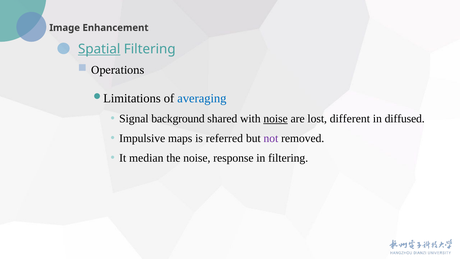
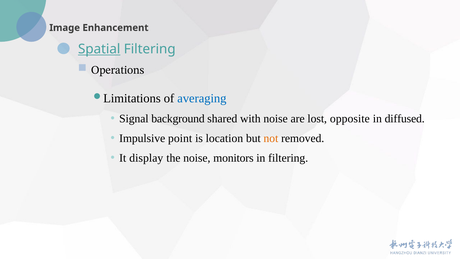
noise underline: present -> none (276, 119)
different: different -> opposite (350, 119)
maps: maps -> point (180, 138)
referred: referred -> location (224, 138)
not colour: purple -> orange (271, 138)
median: median -> display (146, 158)
response: response -> monitors (233, 158)
